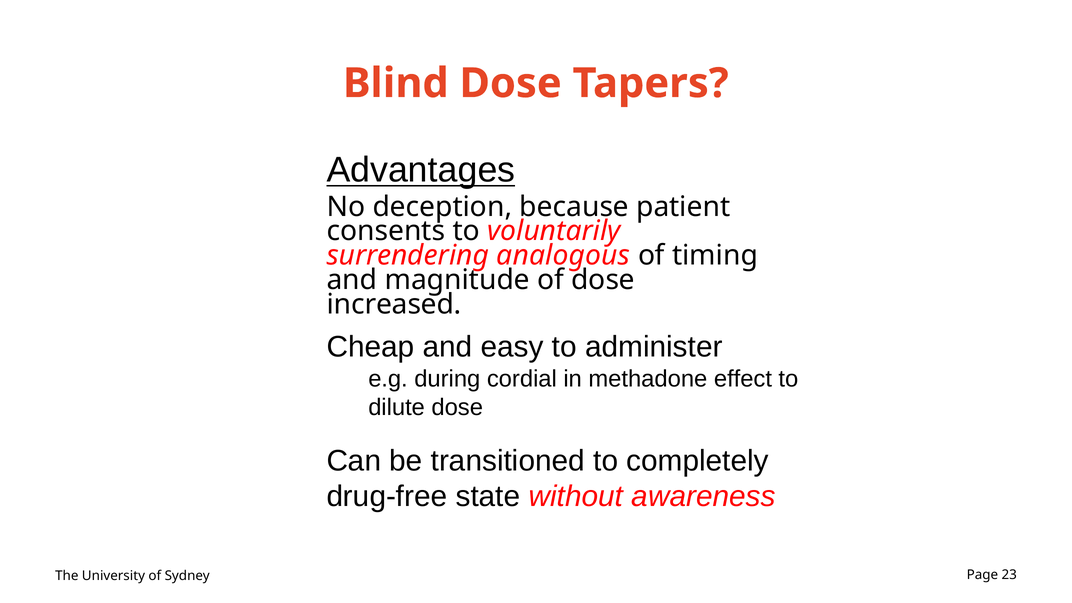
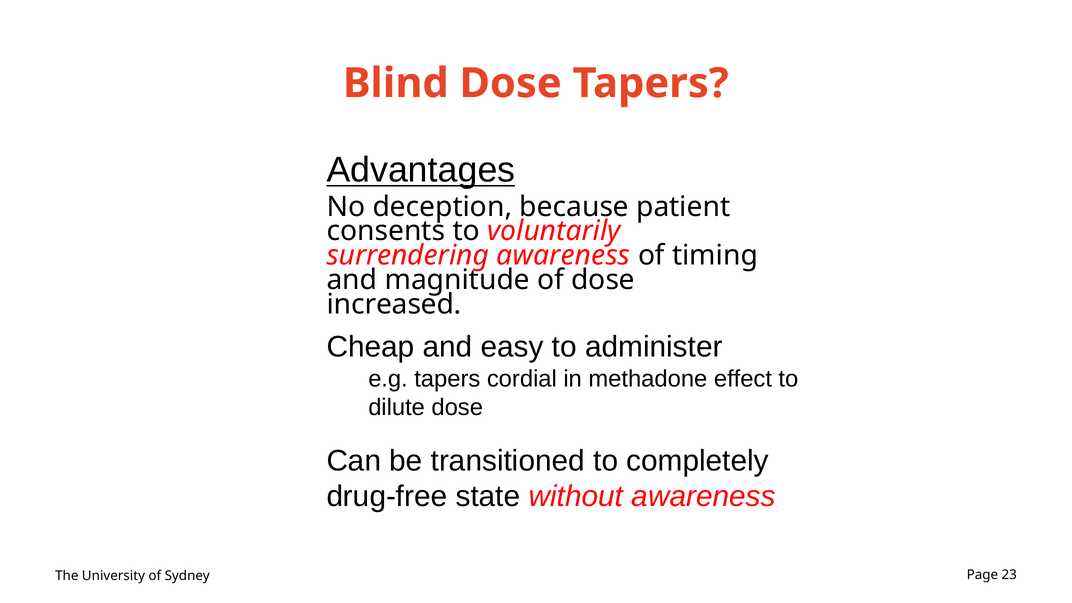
surrendering analogous: analogous -> awareness (563, 256)
e.g during: during -> tapers (447, 379)
